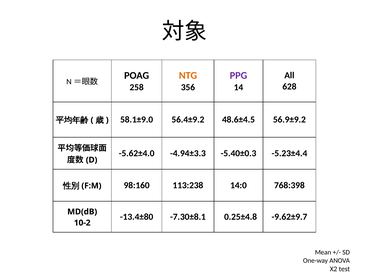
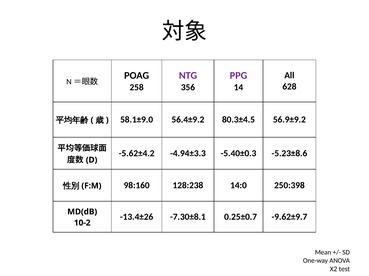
NTG colour: orange -> purple (188, 76)
48.6±4.5: 48.6±4.5 -> 80.3±4.5 (238, 120)
-5.62±4.0: -5.62±4.0 -> -5.62±4.2 (137, 154)
-5.23±4.4: -5.23±4.4 -> -5.23±8.6 (289, 154)
113:238: 113:238 -> 128:238 (188, 186)
768:398: 768:398 -> 250:398 (289, 186)
-13.4±80: -13.4±80 -> -13.4±26 (137, 217)
0.25±4.8: 0.25±4.8 -> 0.25±0.7 (241, 217)
